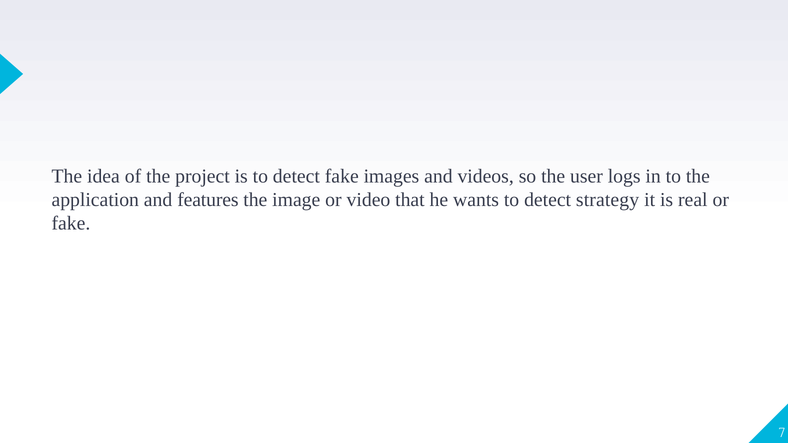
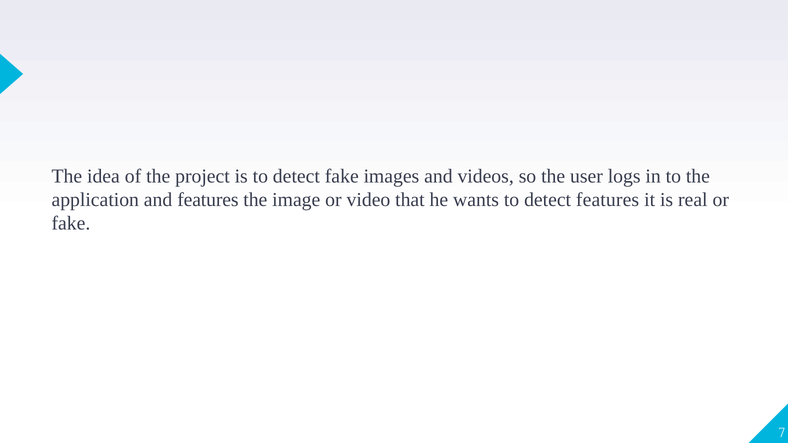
detect strategy: strategy -> features (608, 200)
